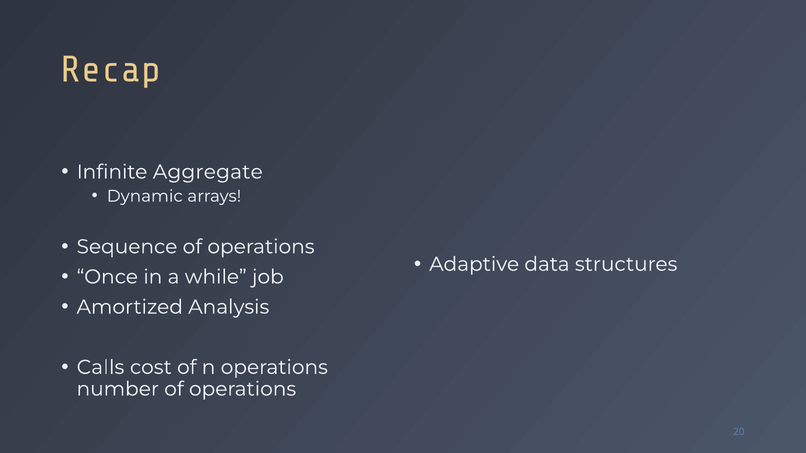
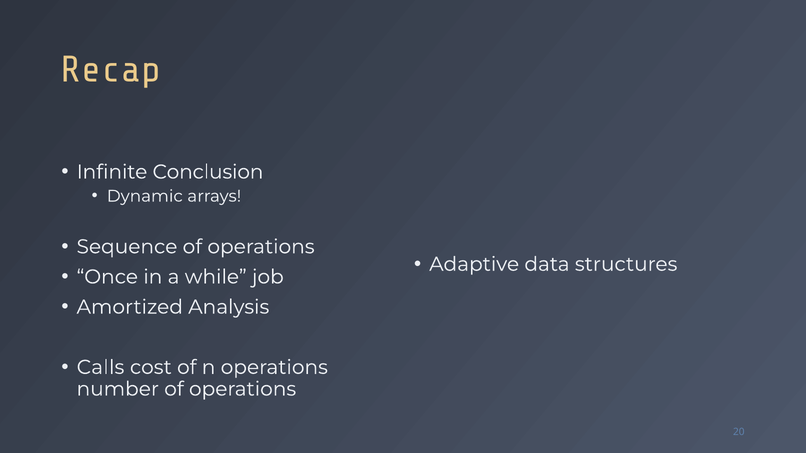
Aggregate: Aggregate -> Conclusion (208, 172)
